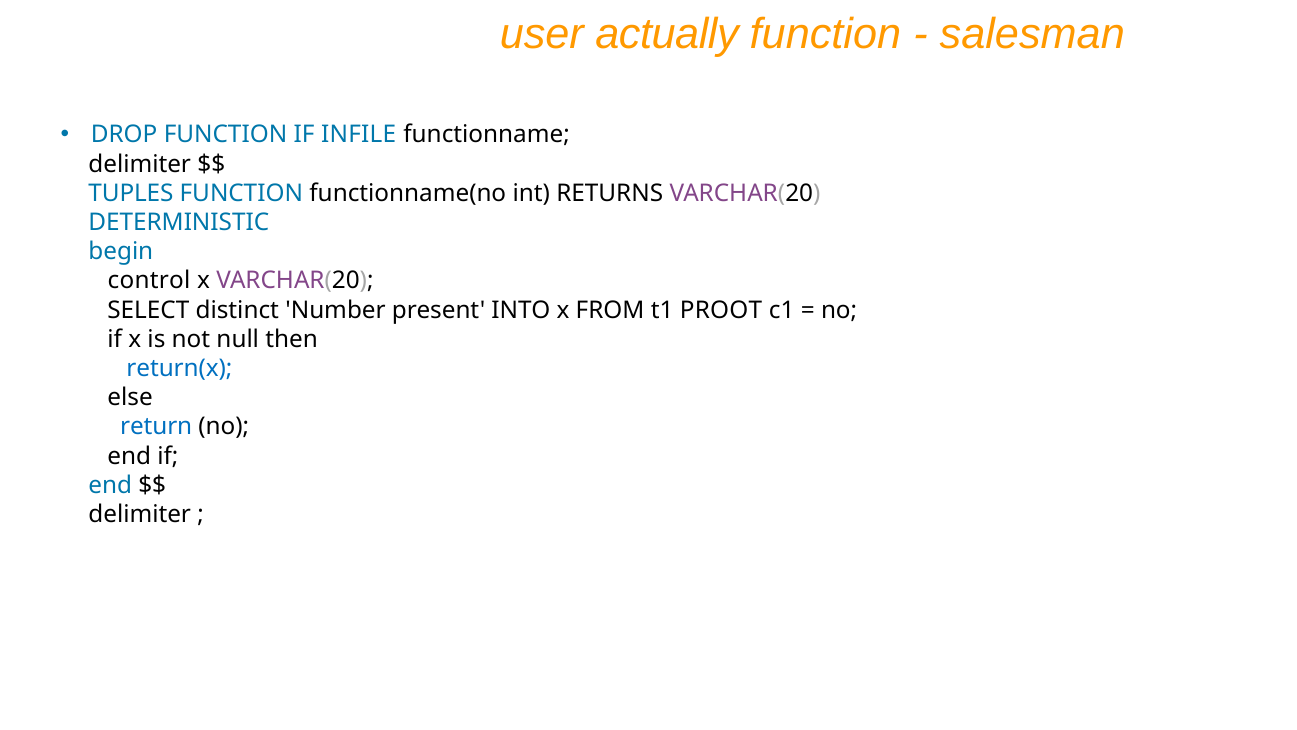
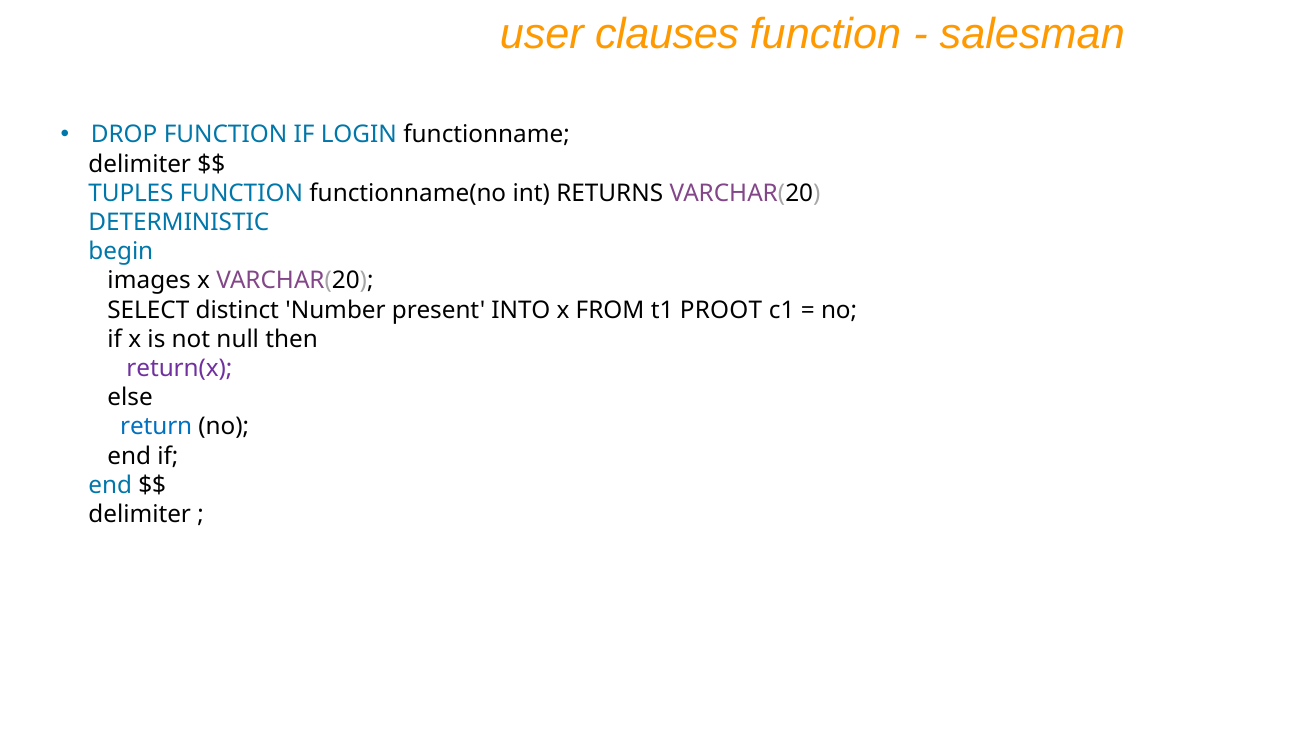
actually: actually -> clauses (667, 34)
INFILE: INFILE -> LOGIN (359, 135)
control: control -> images (149, 281)
return(x colour: blue -> purple (179, 368)
